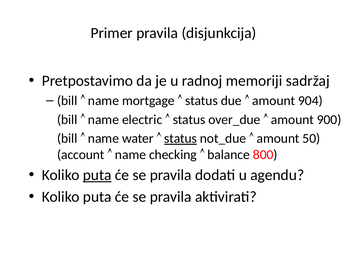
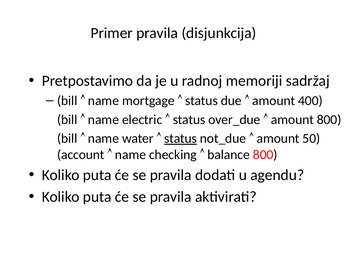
904: 904 -> 400 (310, 101)
amount 900: 900 -> 800 (329, 120)
puta underline: present -> none (97, 175)
